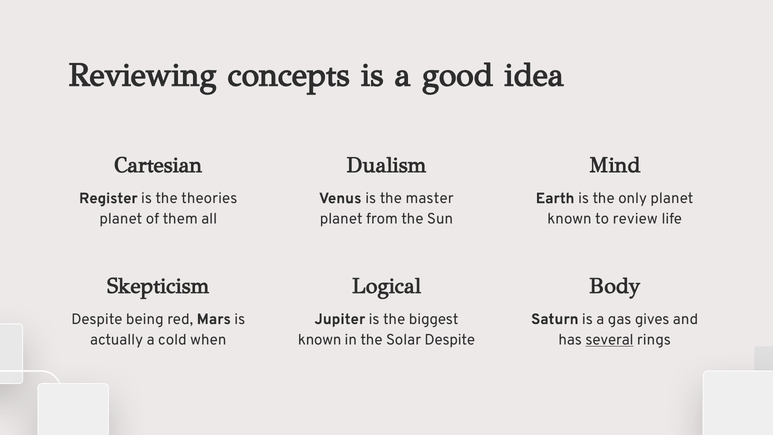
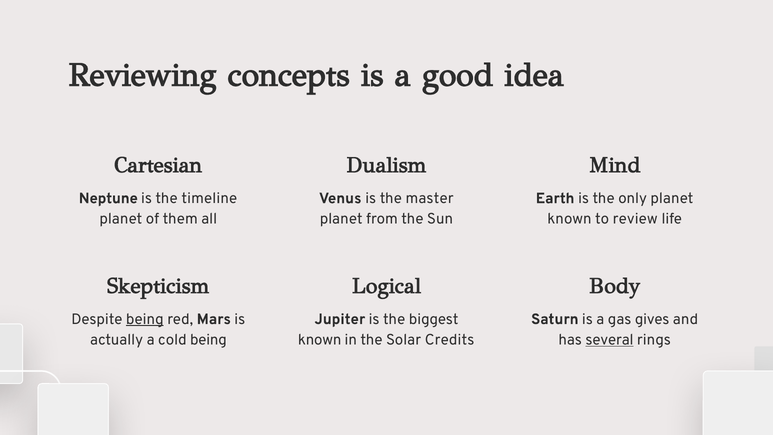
Register: Register -> Neptune (108, 198)
theories: theories -> timeline (209, 198)
being underline: none -> present (145, 319)
cold when: when -> being (208, 340)
Solar Despite: Despite -> Credits (450, 340)
